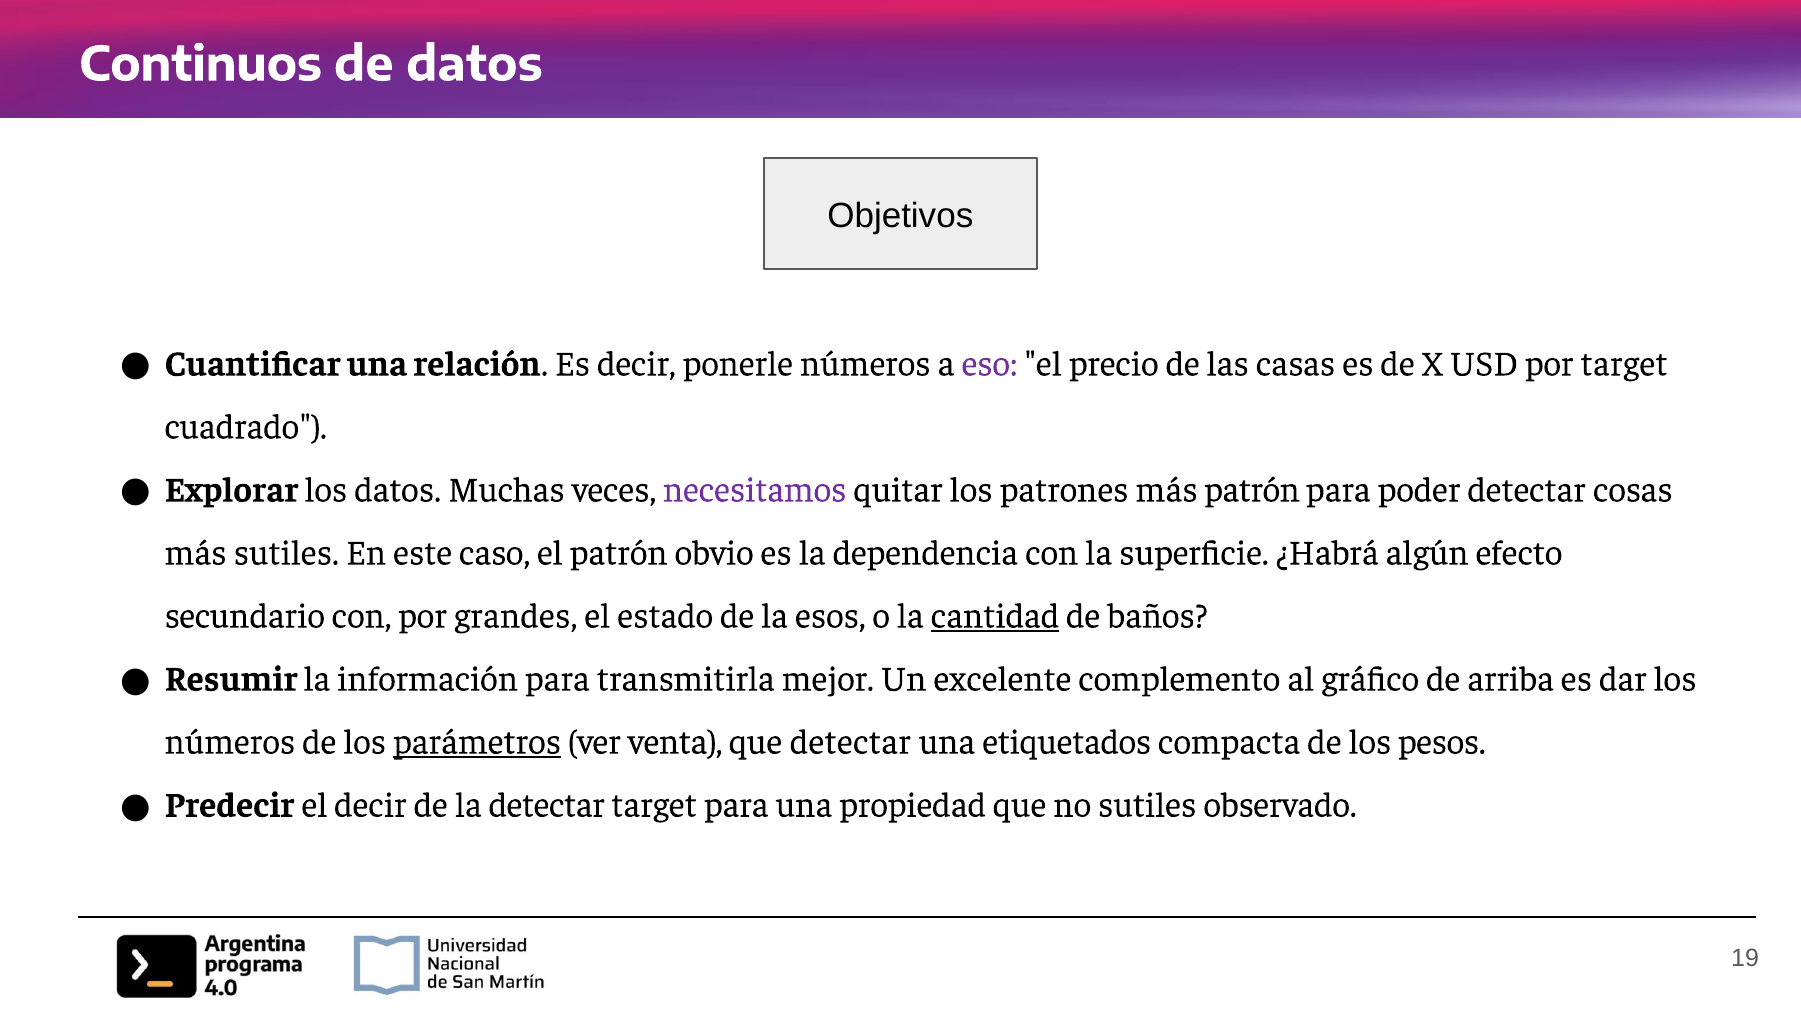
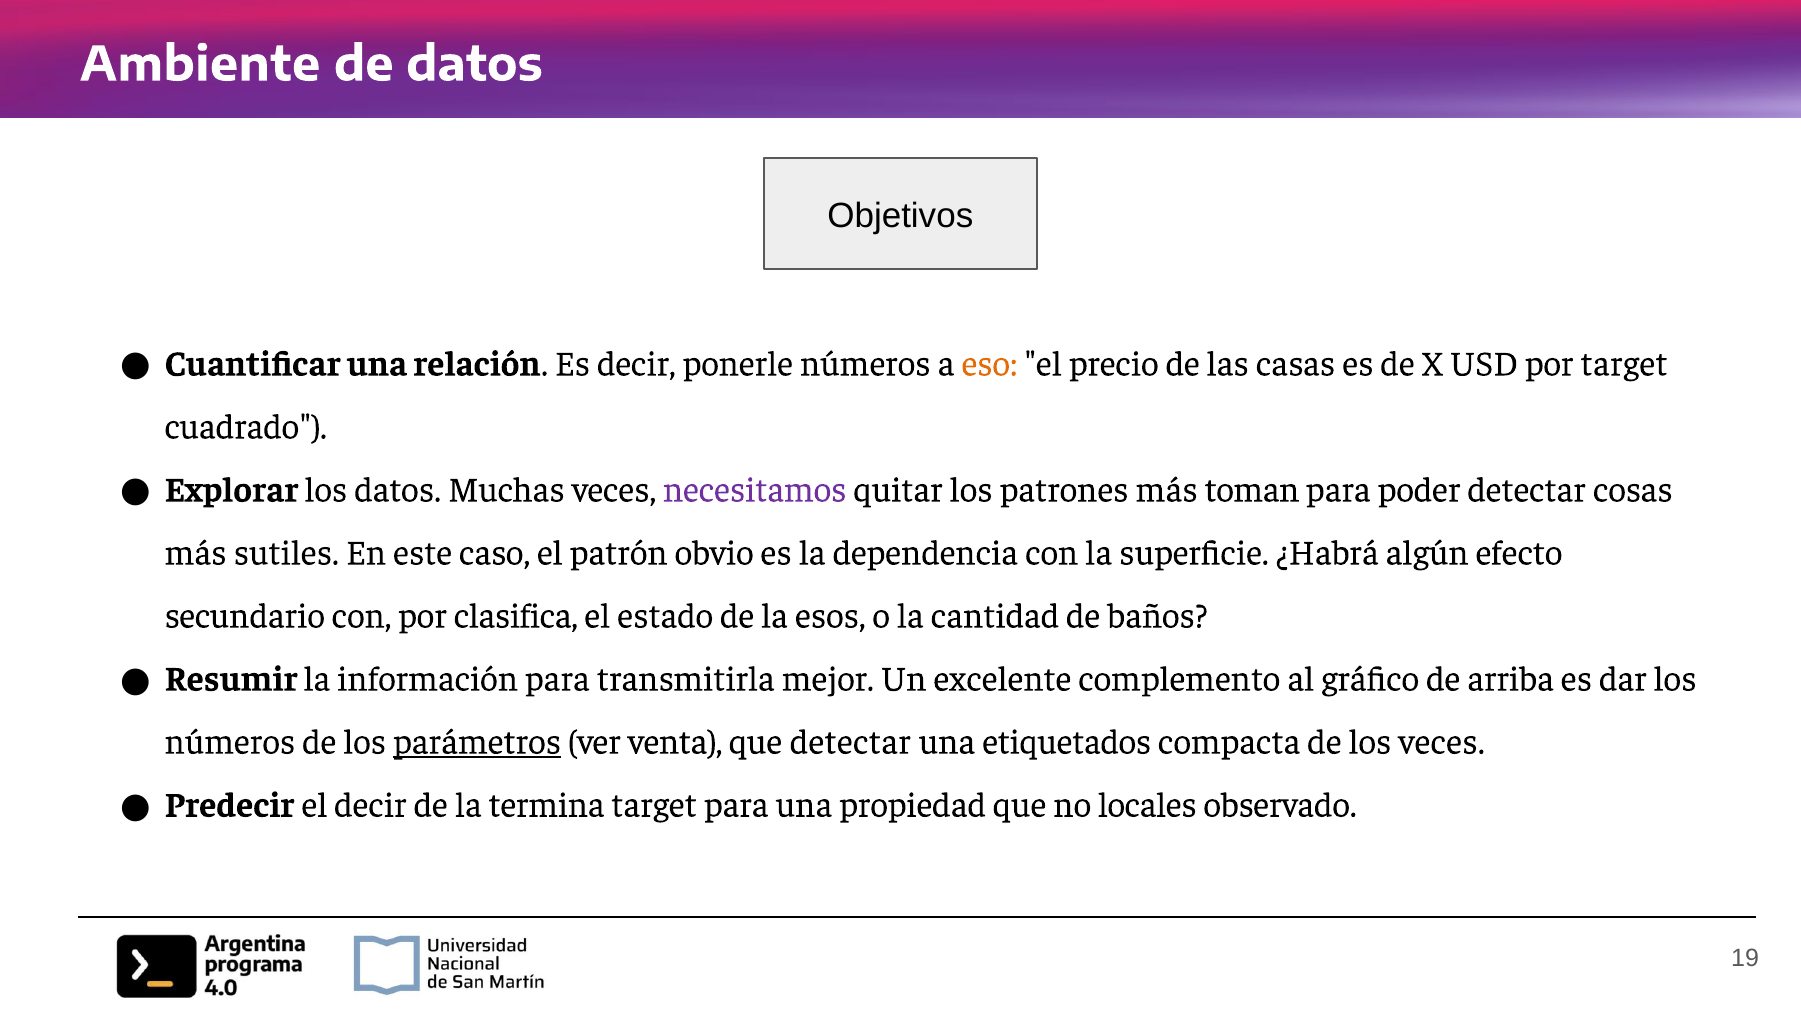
Continuos: Continuos -> Ambiente (200, 65)
eso colour: purple -> orange (990, 364)
más patrón: patrón -> toman (1252, 490)
grandes: grandes -> clasifica (516, 616)
cantidad underline: present -> none (995, 616)
los pesos: pesos -> veces (1442, 742)
la detectar: detectar -> termina (547, 805)
no sutiles: sutiles -> locales (1147, 805)
